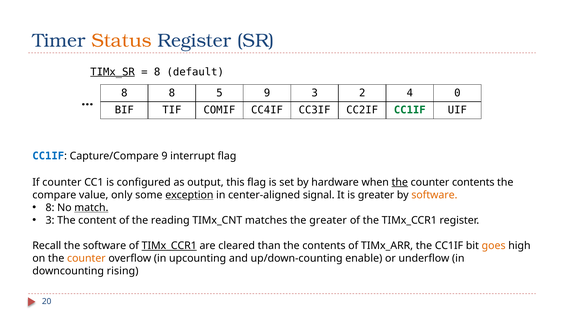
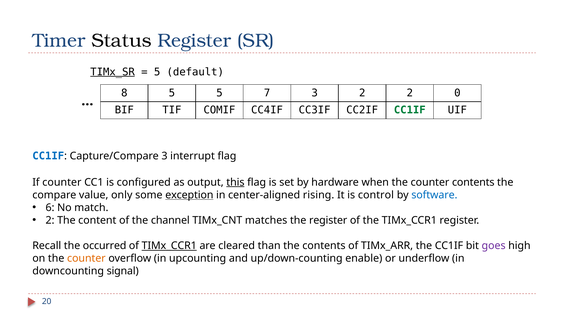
Status colour: orange -> black (121, 41)
8: 8 -> 5 (157, 72)
8 8: 8 -> 5 (172, 93)
5 9: 9 -> 7 (267, 93)
2 4: 4 -> 2 (410, 93)
Capture/Compare 9: 9 -> 3 (164, 156)
this underline: none -> present (235, 182)
the underline: present -> none (400, 182)
signal: signal -> rising (319, 195)
is greater: greater -> control (376, 195)
software colour: orange -> blue (434, 195)
8: 8 -> 6 (50, 208)
match underline: present -> none (91, 208)
3: 3 -> 2 (50, 220)
reading: reading -> channel (170, 220)
the greater: greater -> register (328, 220)
the software: software -> occurred (105, 246)
goes colour: orange -> purple (494, 246)
rising: rising -> signal (123, 271)
